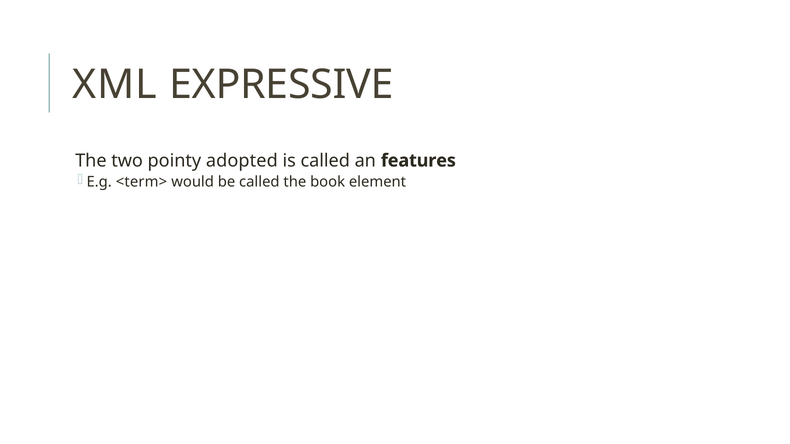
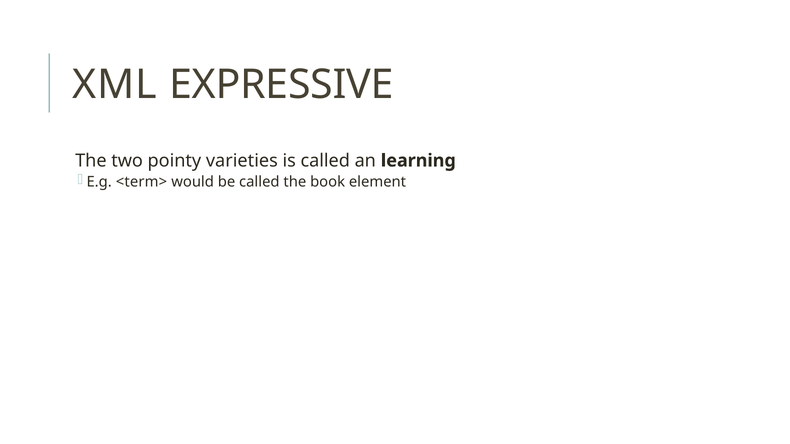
adopted: adopted -> varieties (242, 161)
features: features -> learning (418, 161)
